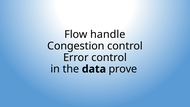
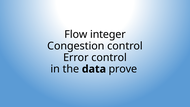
handle: handle -> integer (108, 34)
